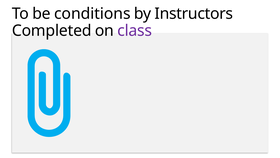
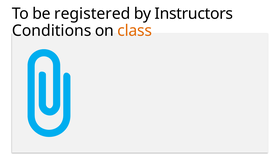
conditions: conditions -> registered (92, 14)
Completed: Completed -> Conditions (52, 31)
class colour: purple -> orange (135, 31)
